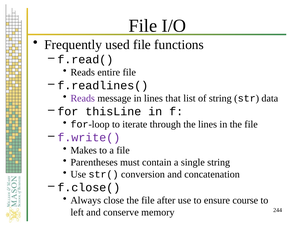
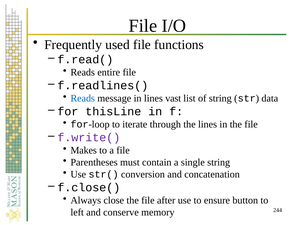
Reads colour: purple -> blue (83, 98)
that: that -> vast (173, 98)
course: course -> button (245, 200)
